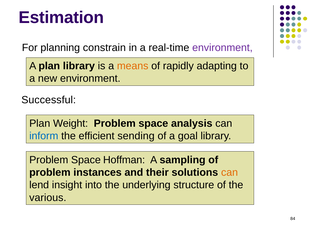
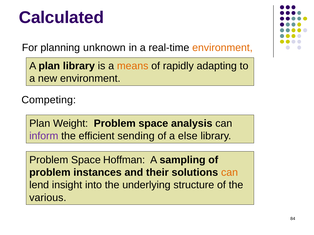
Estimation: Estimation -> Calculated (61, 18)
constrain: constrain -> unknown (104, 48)
environment colour: purple -> orange (222, 48)
Successful: Successful -> Competing (49, 100)
inform colour: blue -> purple (44, 136)
goal: goal -> else (188, 136)
